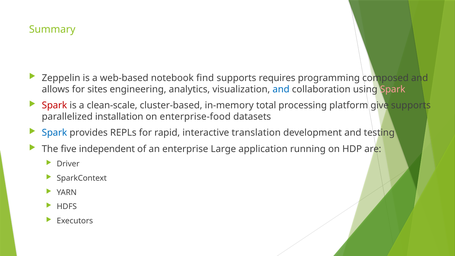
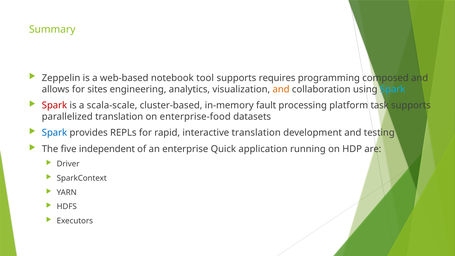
find: find -> tool (205, 78)
and colour: blue -> orange (281, 89)
Spark colour: pink -> light blue (393, 89)
clean-scale: clean-scale -> scala-scale (112, 105)
total: total -> fault (266, 105)
give: give -> task (380, 105)
parallelized installation: installation -> translation (119, 117)
Large: Large -> Quick (223, 149)
